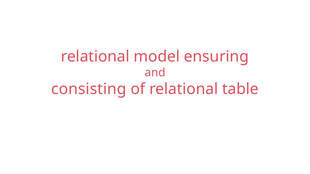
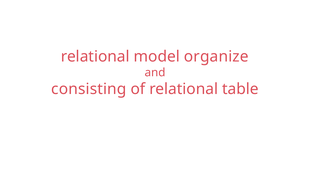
ensuring: ensuring -> organize (216, 57)
